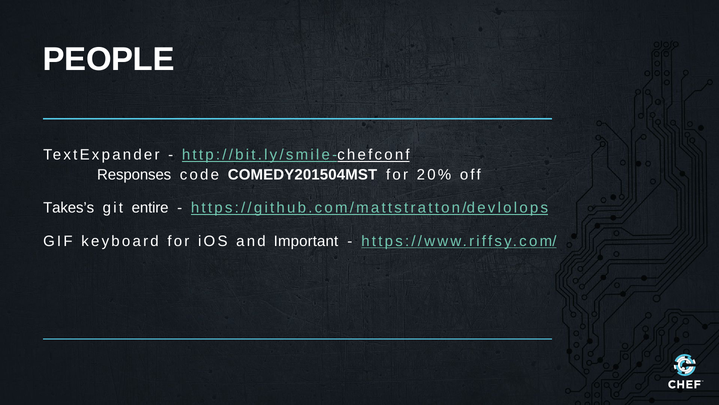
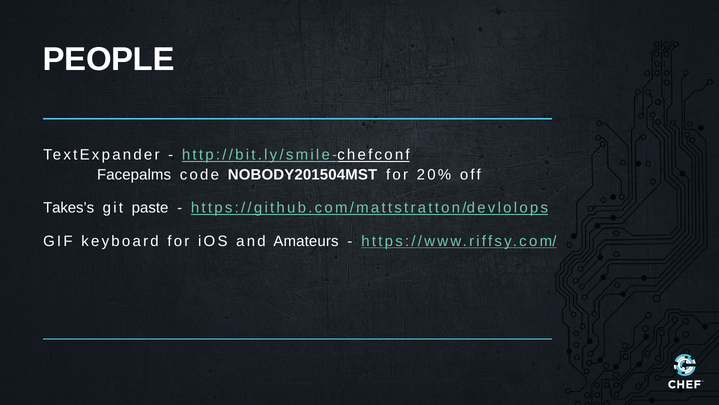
Responses: Responses -> Facepalms (134, 174)
COMEDY201504MST: COMEDY201504MST -> NOBODY201504MST (302, 174)
entire: entire -> paste (150, 208)
Important: Important -> Amateurs (306, 241)
